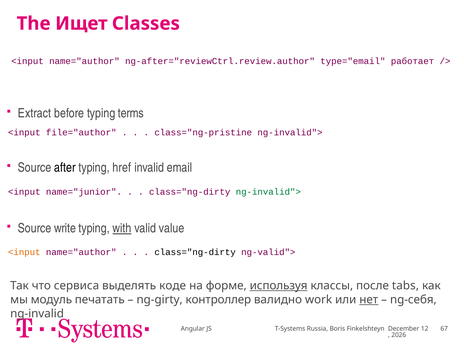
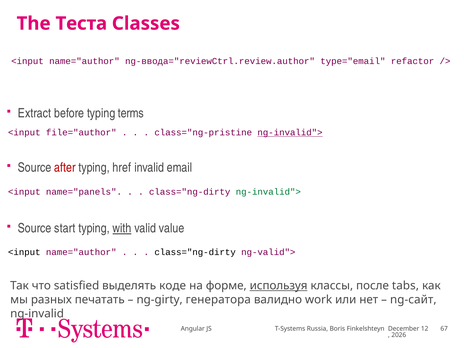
Ищет: Ищет -> Теста (81, 24)
ng-after="reviewCtrl.review.author: ng-after="reviewCtrl.review.author -> ng-ввода="reviewCtrl.review.author (220, 61)
работает: работает -> refactor (413, 61)
ng-invalid"> underline: none -> present (290, 133)
after colour: black -> red (65, 168)
name="junior: name="junior -> name="panels (84, 192)
write: write -> start (65, 228)
<input colour: orange -> black (24, 252)
сервиса: сервиса -> satisfied (77, 286)
модуль: модуль -> разных (51, 300)
контроллер: контроллер -> генератора (218, 300)
нет underline: present -> none (369, 300)
ng-себя: ng-себя -> ng-сайт (413, 300)
